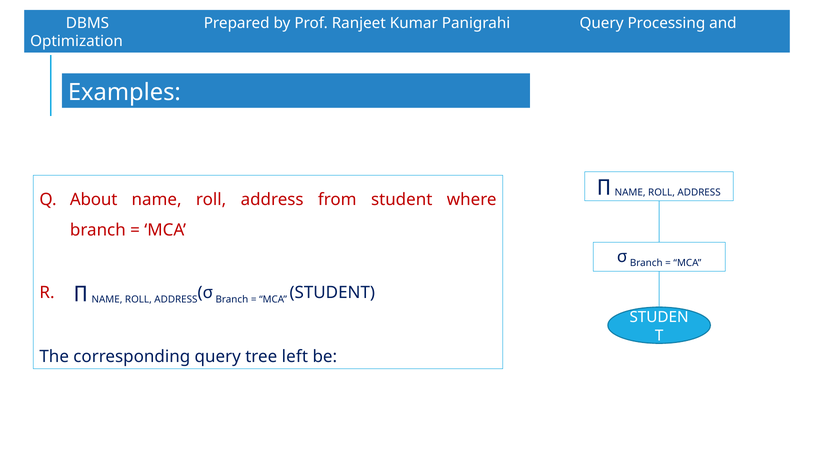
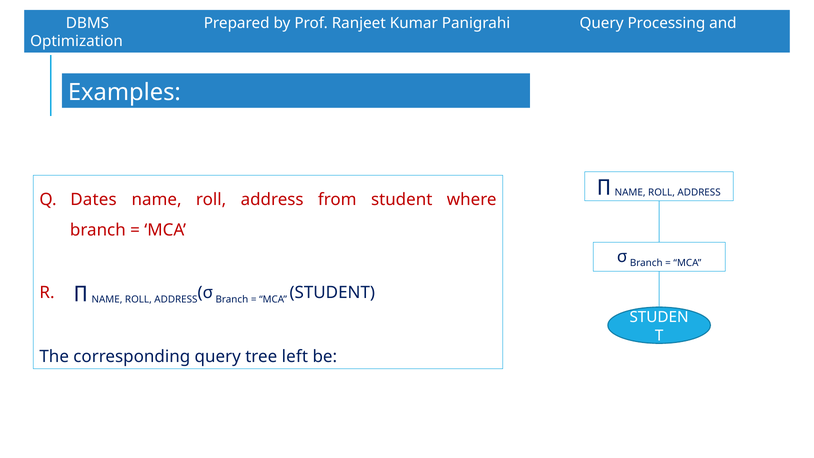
About: About -> Dates (93, 200)
